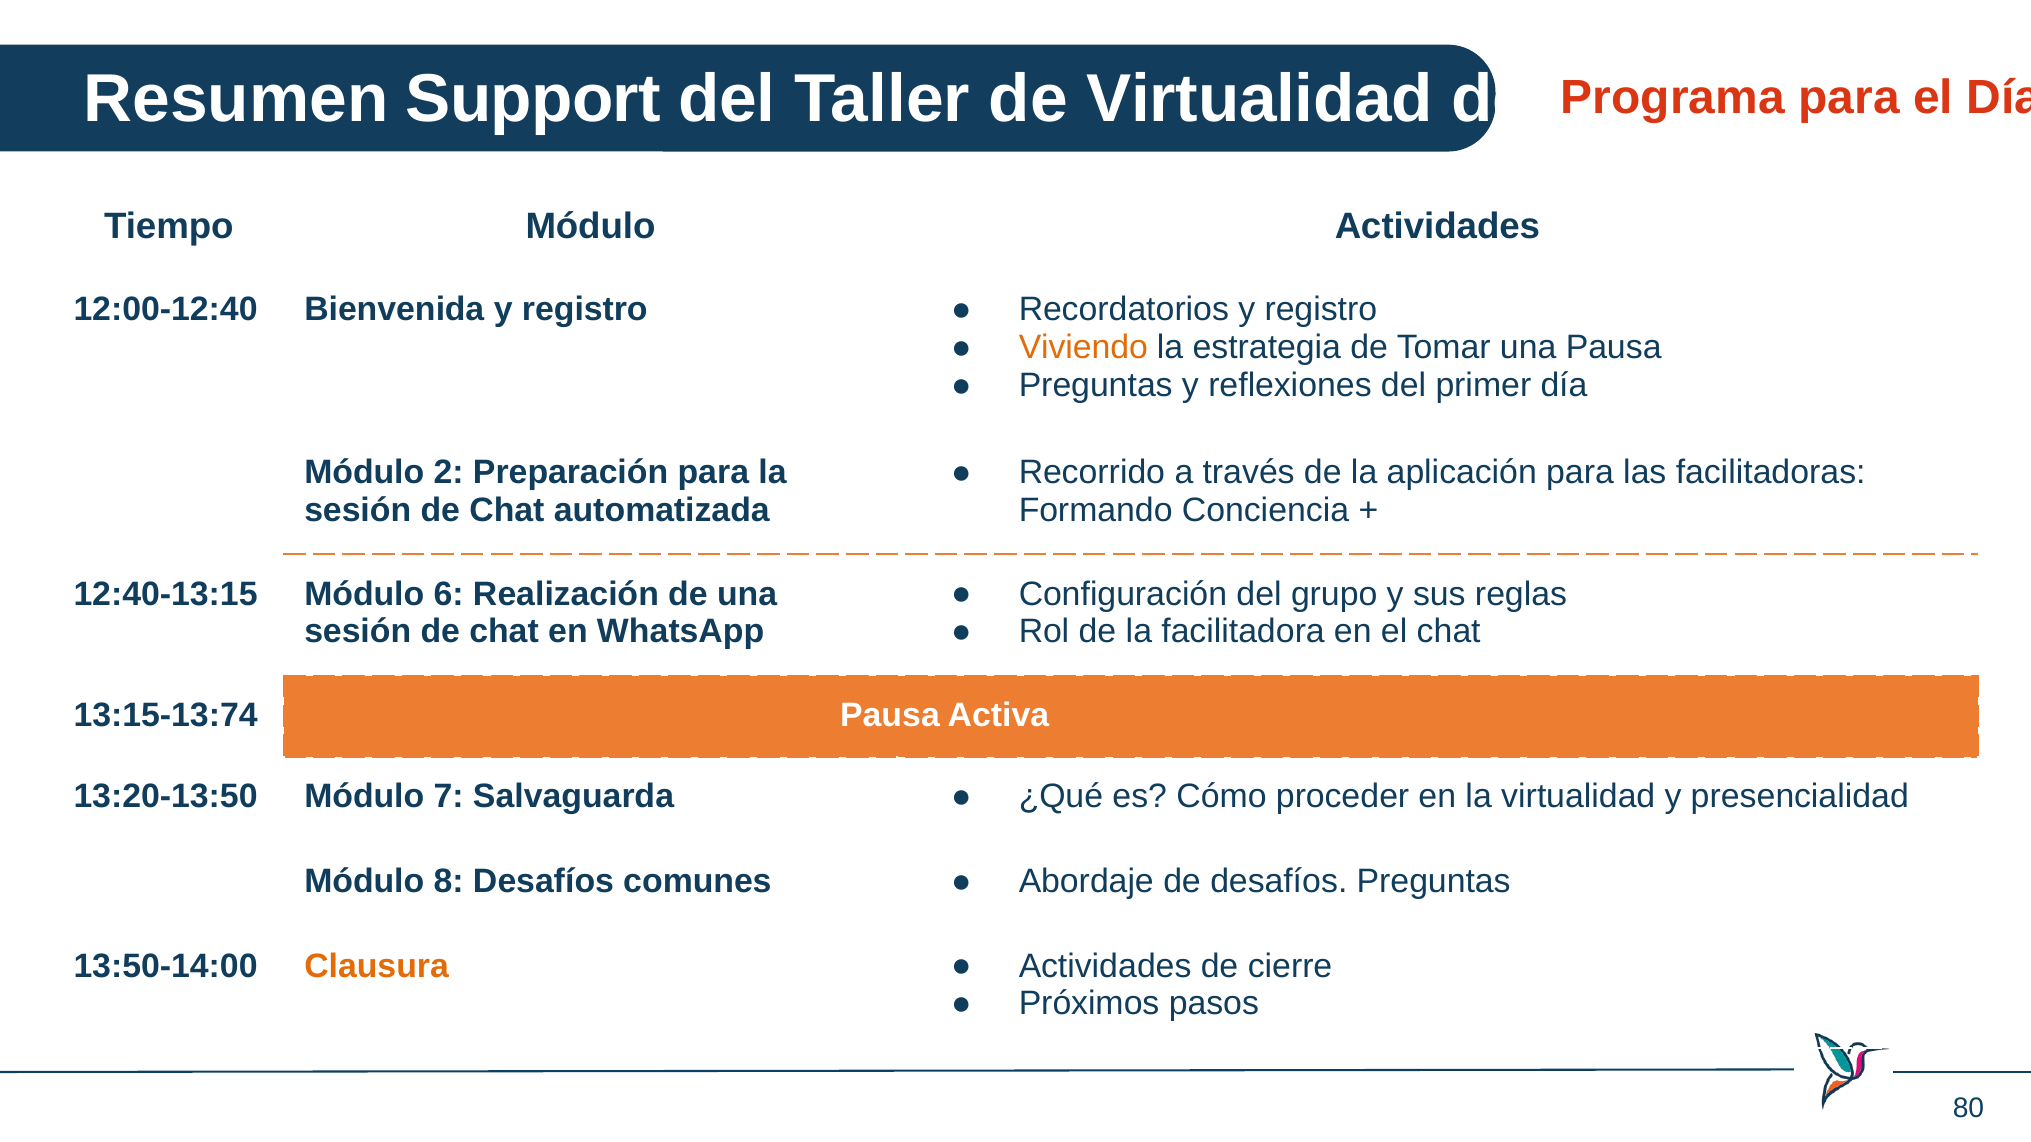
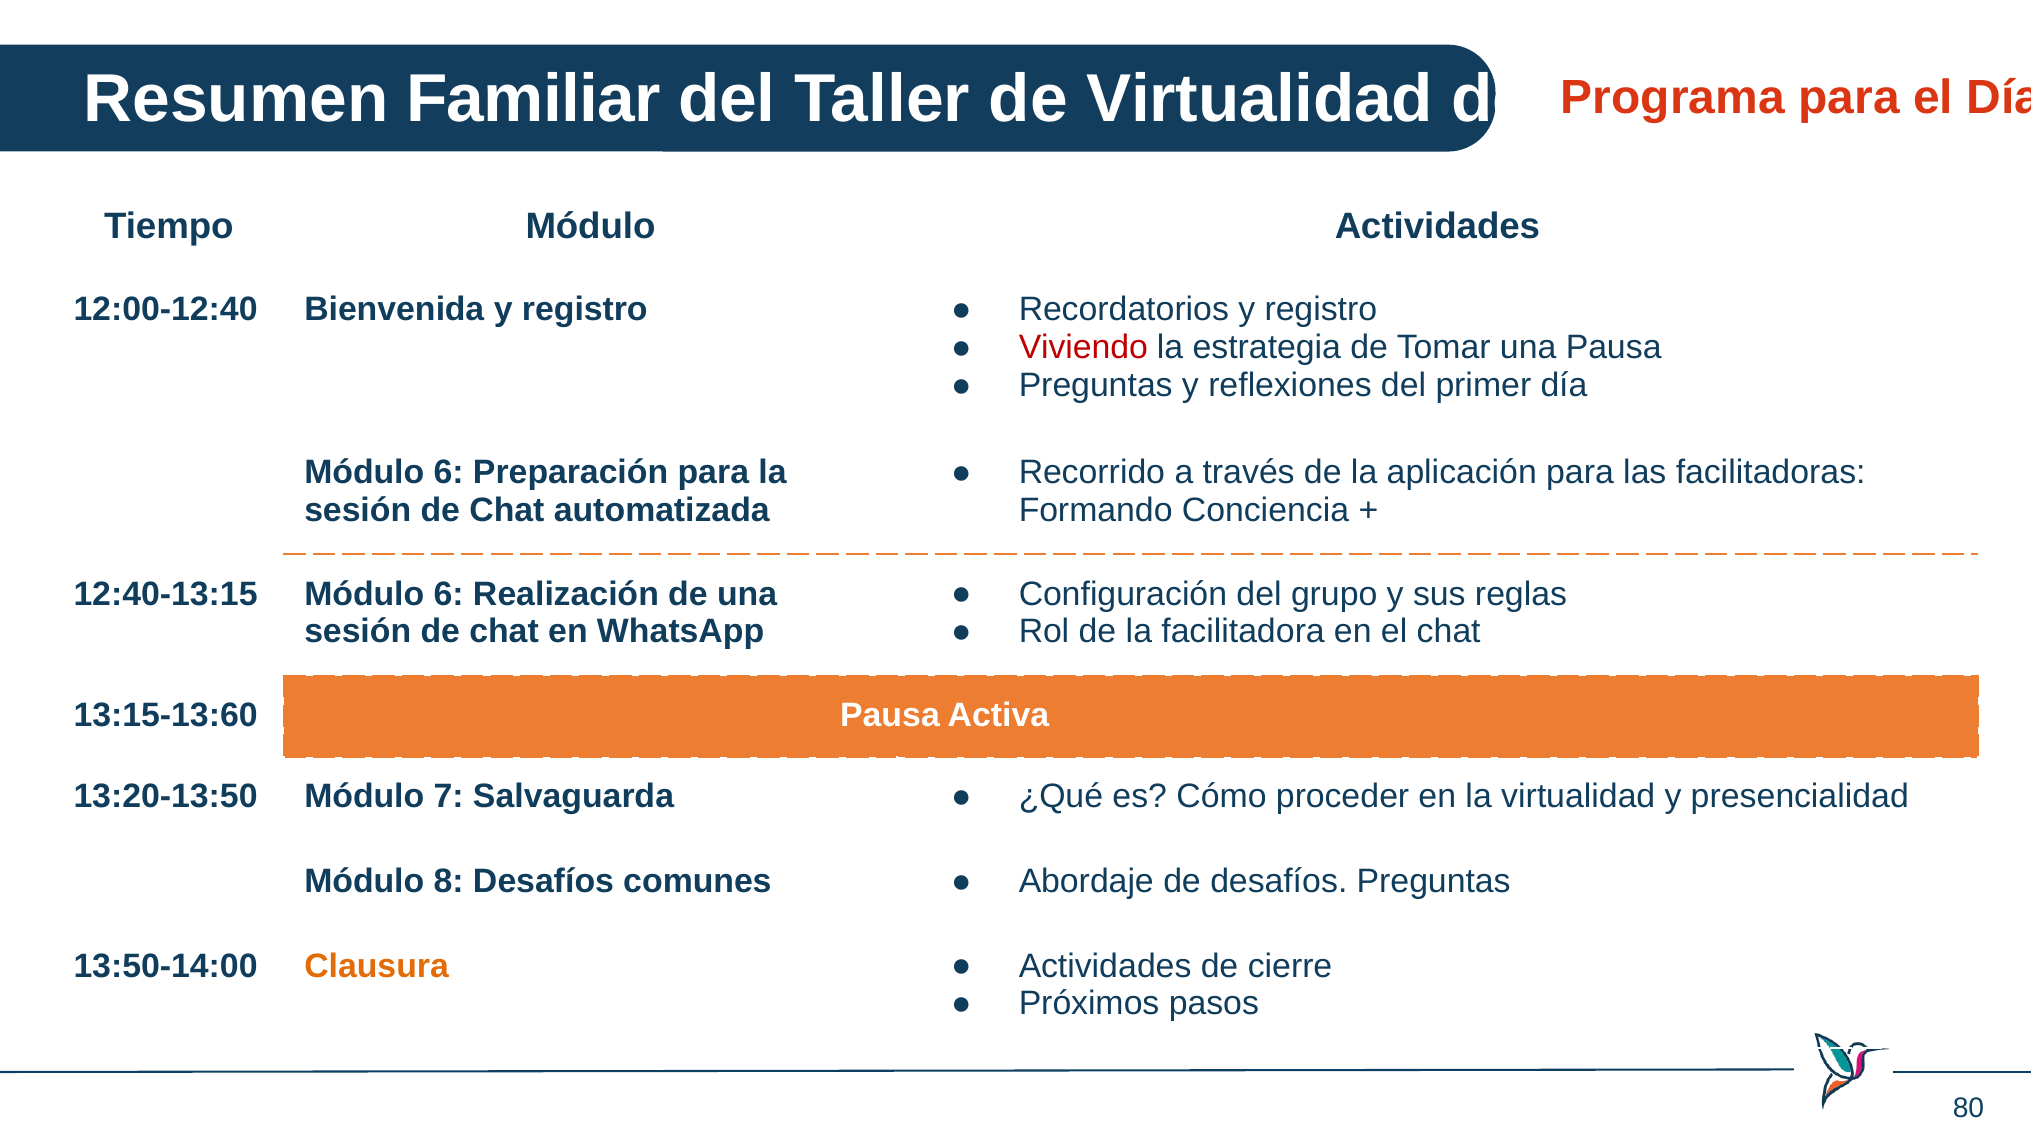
Support: Support -> Familiar (534, 99)
Viviendo colour: orange -> red (1083, 348)
2: 2 -> 6 (449, 472)
13:15-13:74: 13:15-13:74 -> 13:15-13:60 (166, 716)
